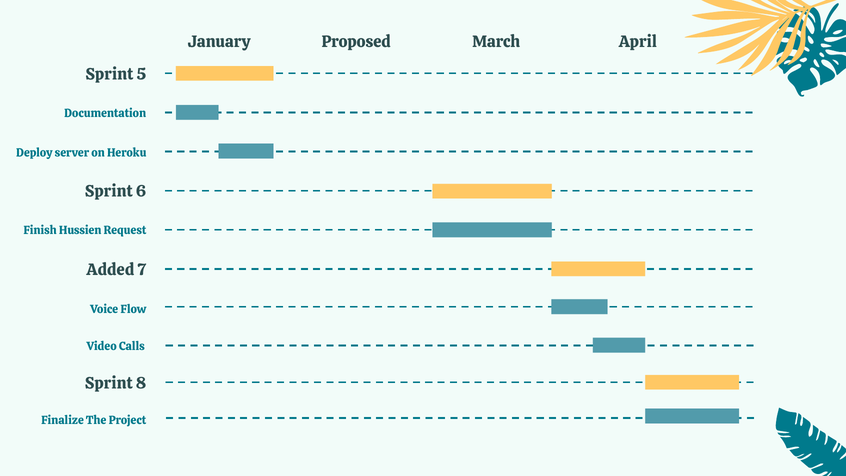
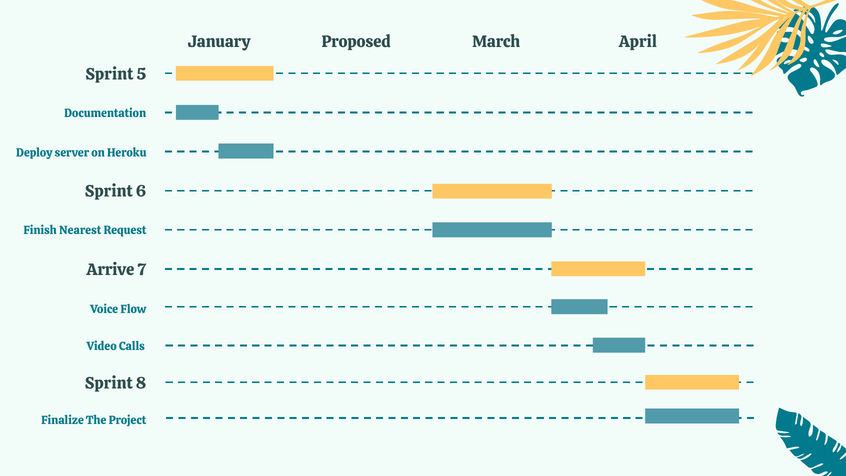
Hussien: Hussien -> Nearest (80, 231)
Added: Added -> Arrive (110, 270)
